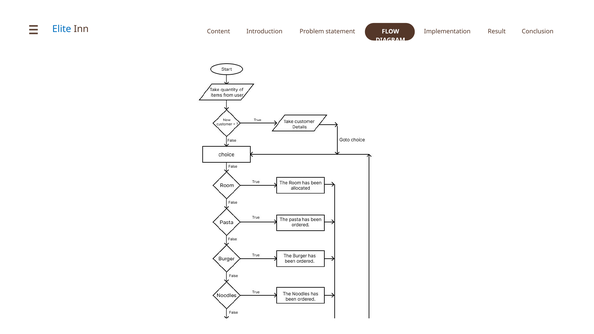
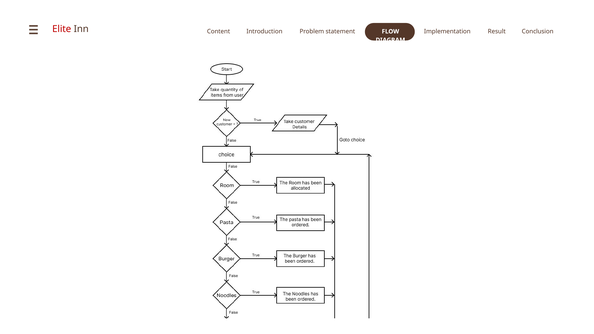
Elite colour: blue -> red (62, 29)
